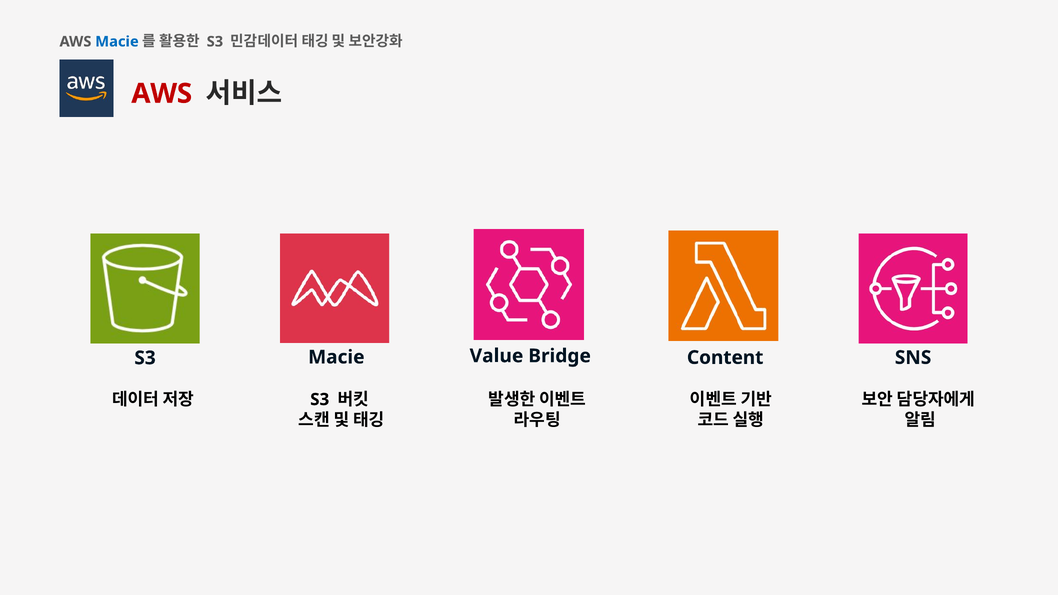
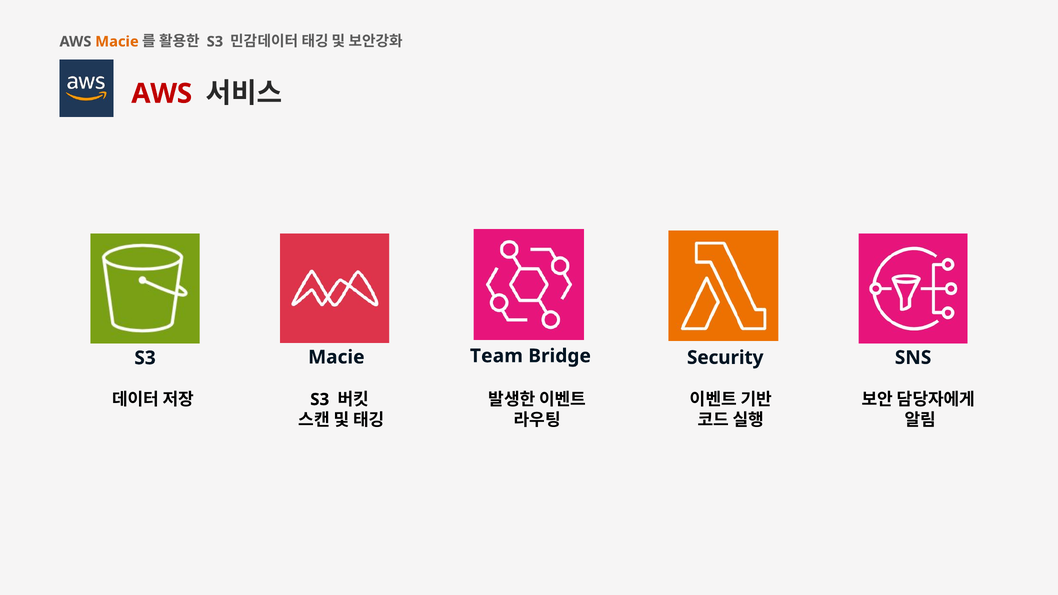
Macie colour: blue -> orange (117, 42)
Value: Value -> Team (496, 356)
Content: Content -> Security (725, 358)
